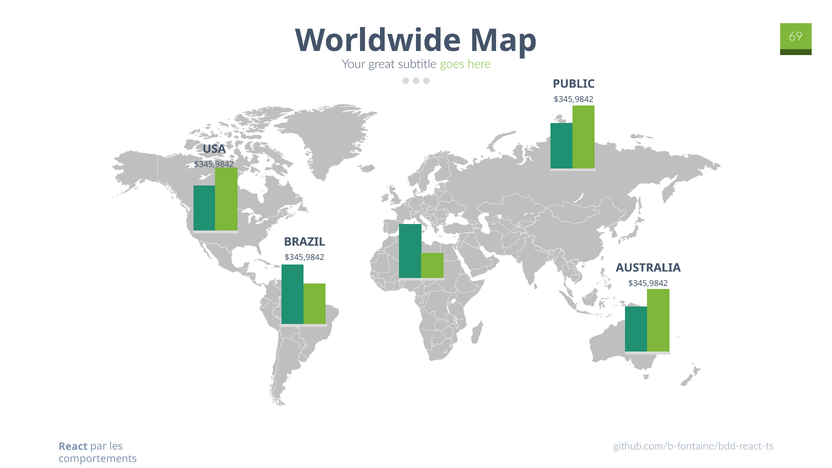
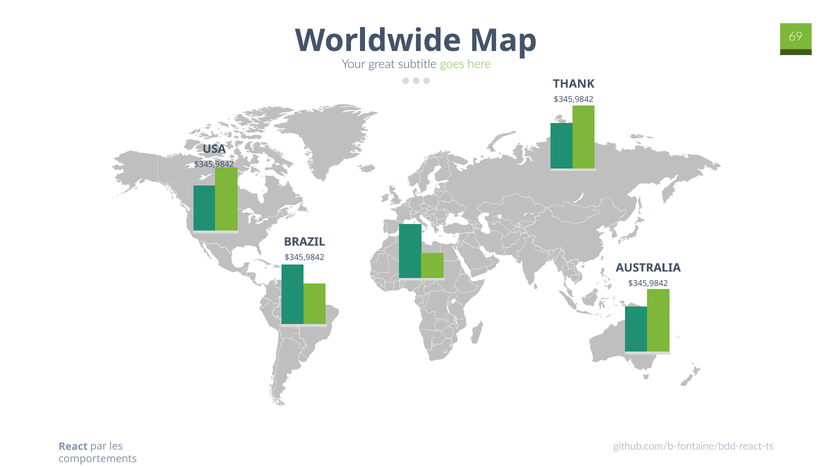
PUBLIC: PUBLIC -> THANK (574, 84)
